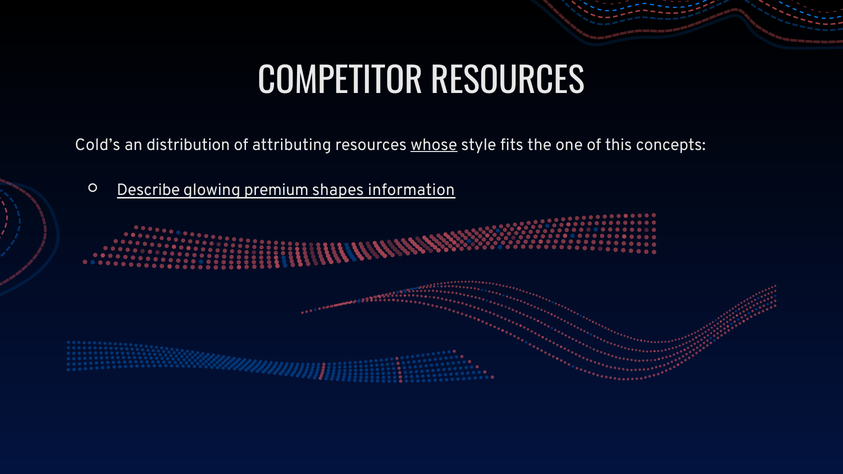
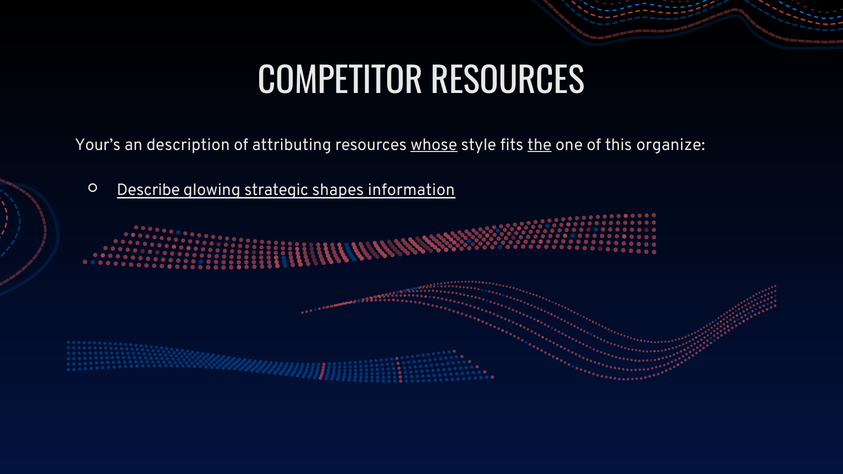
Cold’s: Cold’s -> Your’s (98, 145)
distribution: distribution -> description (188, 145)
the underline: none -> present (539, 145)
concepts: concepts -> organize (671, 145)
premium: premium -> strategic (276, 190)
